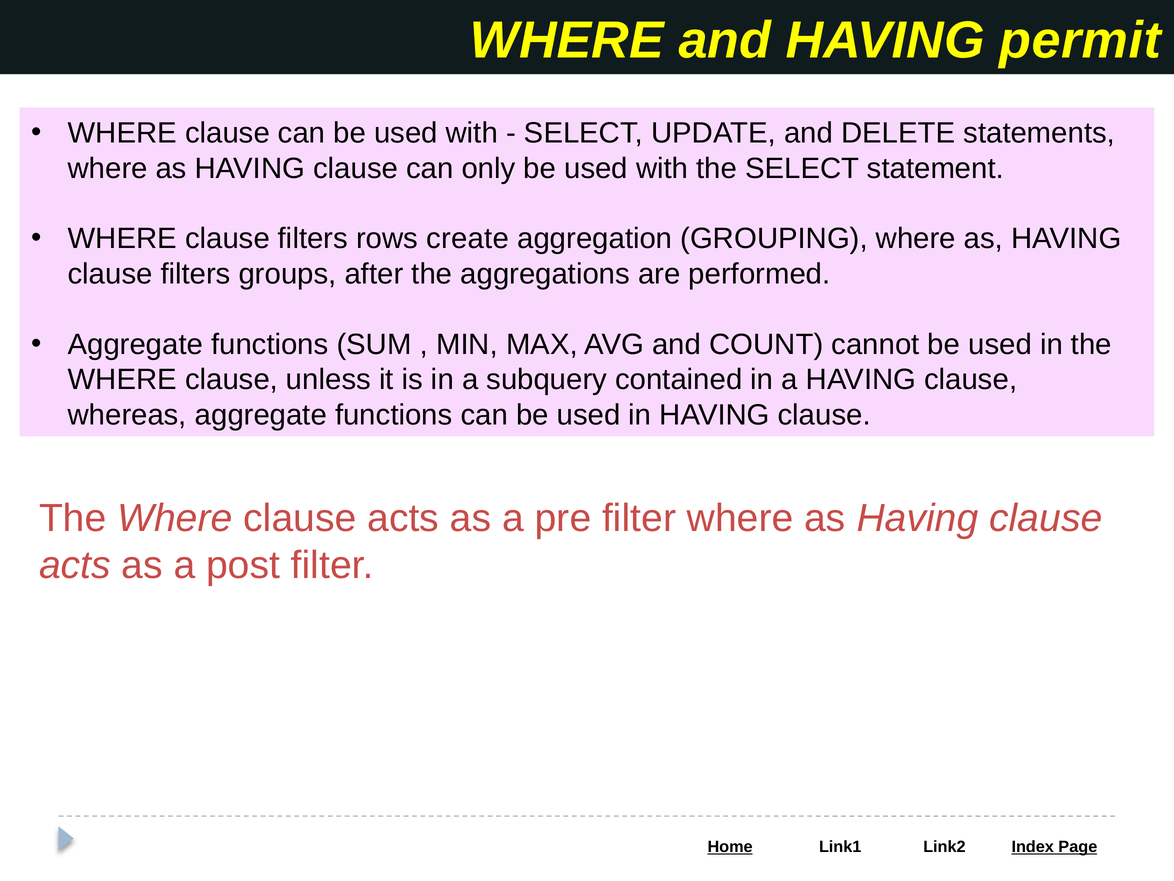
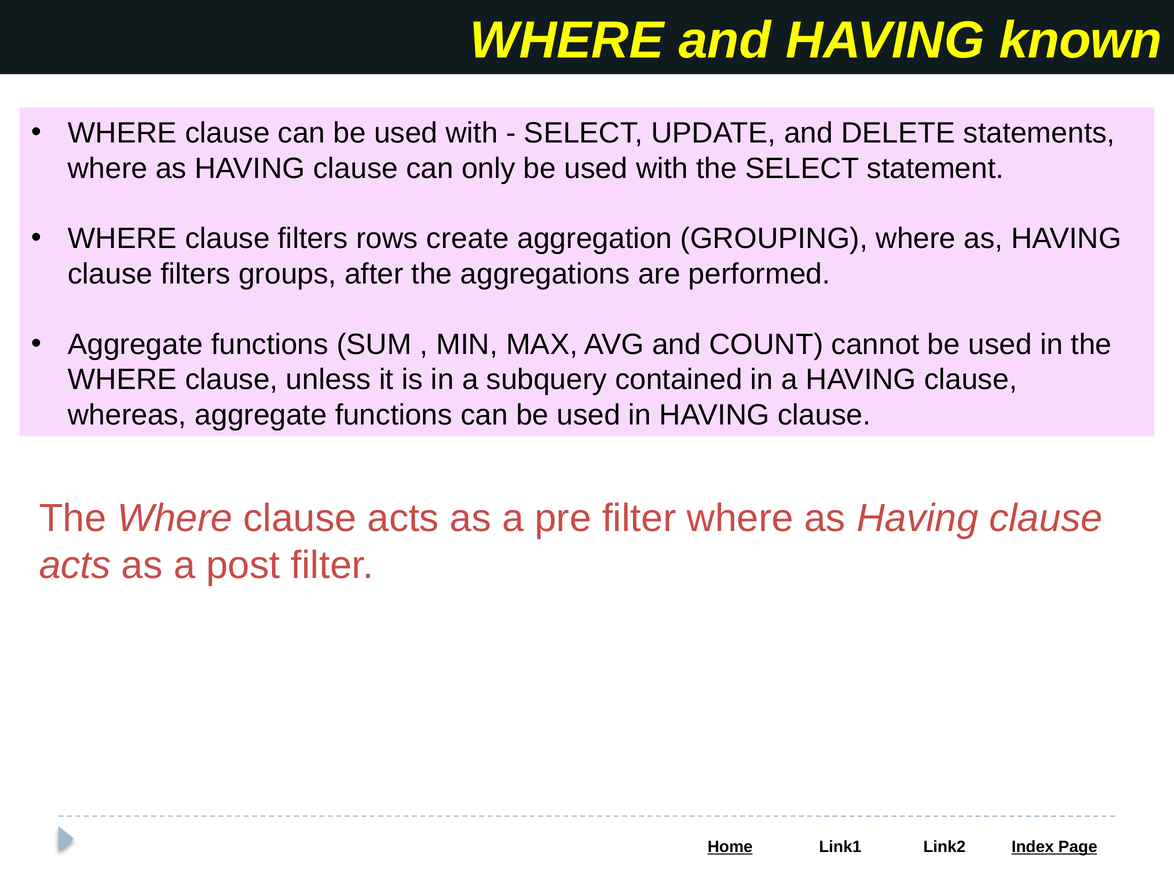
permit: permit -> known (1081, 41)
